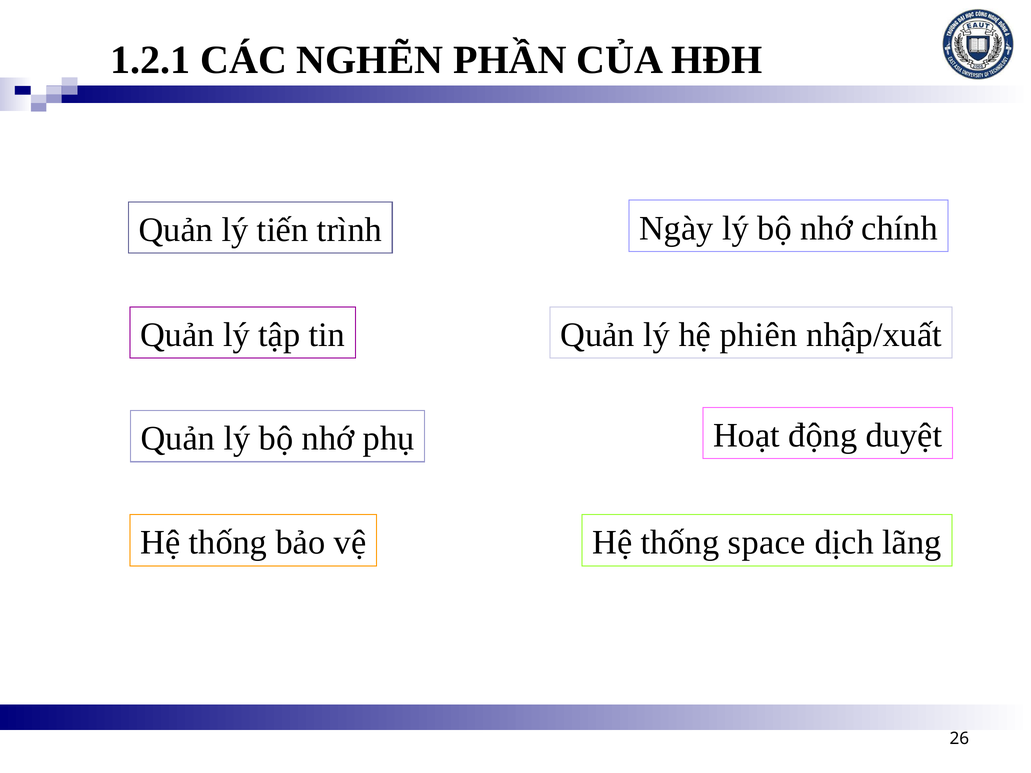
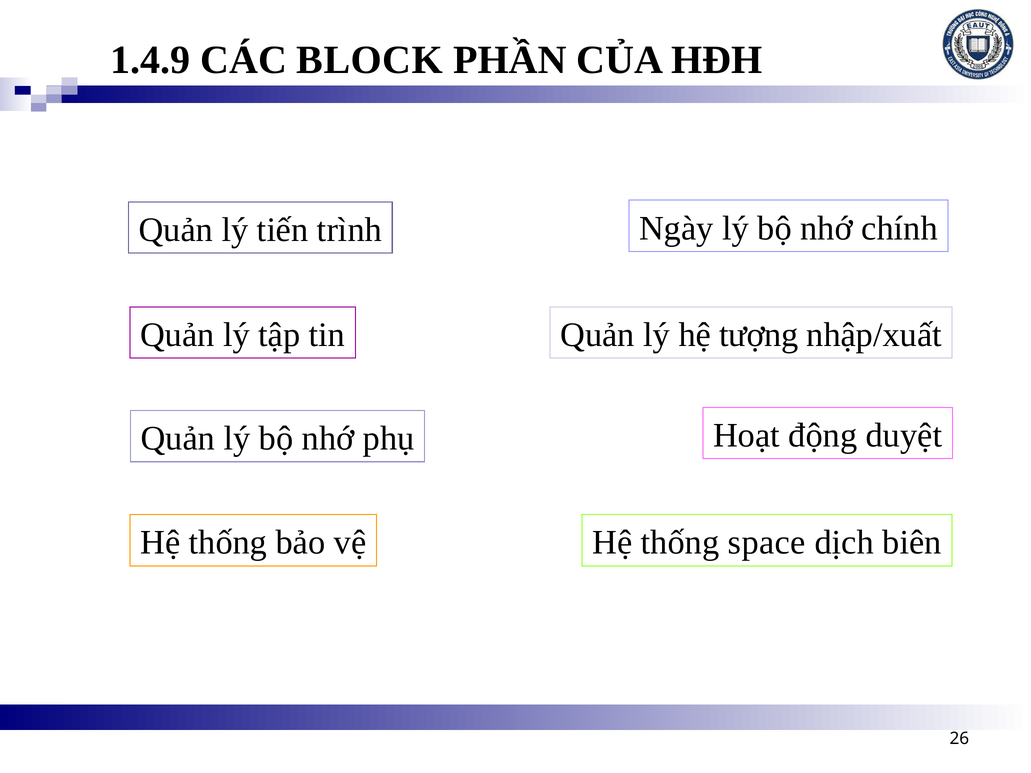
1.2.1: 1.2.1 -> 1.4.9 (150, 60)
NGHẼN: NGHẼN -> BLOCK (370, 60)
phiên: phiên -> tượng (759, 335)
lãng: lãng -> biên (912, 543)
